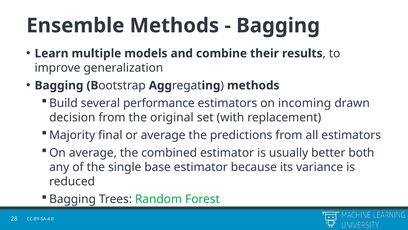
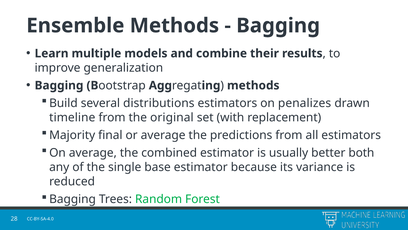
performance: performance -> distributions (159, 103)
incoming: incoming -> penalizes (305, 103)
decision: decision -> timeline (72, 117)
